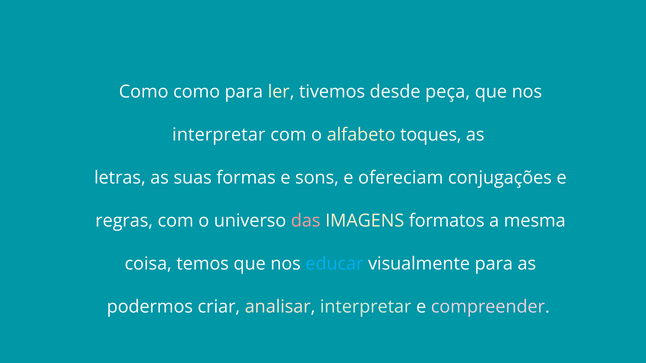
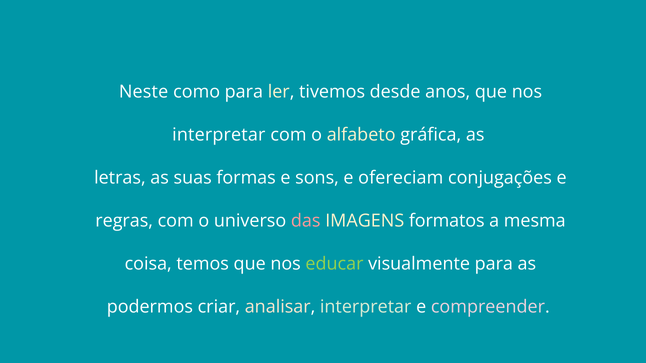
Como: Como -> Neste (144, 92)
peça: peça -> anos (448, 92)
toques: toques -> gráfica (431, 135)
educar colour: light blue -> light green (334, 264)
